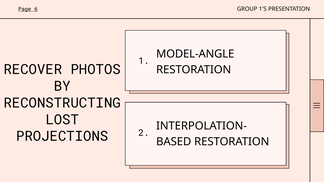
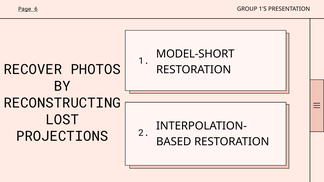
MODEL-ANGLE: MODEL-ANGLE -> MODEL-SHORT (195, 54)
